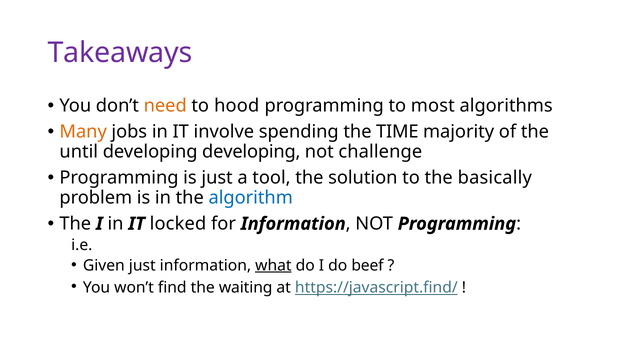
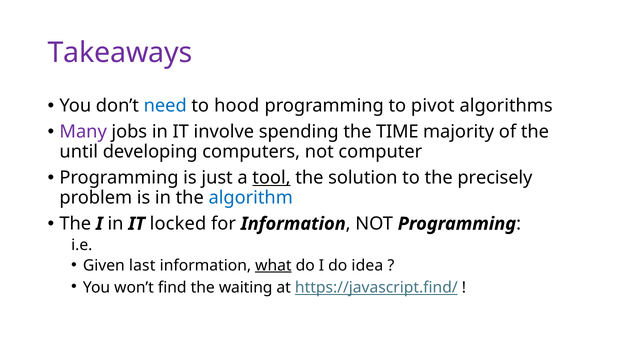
need colour: orange -> blue (165, 106)
most: most -> pivot (433, 106)
Many colour: orange -> purple (83, 132)
developing developing: developing -> computers (251, 152)
challenge: challenge -> computer (380, 152)
tool underline: none -> present (271, 178)
basically: basically -> precisely (495, 178)
Given just: just -> last (142, 266)
beef: beef -> idea (367, 266)
